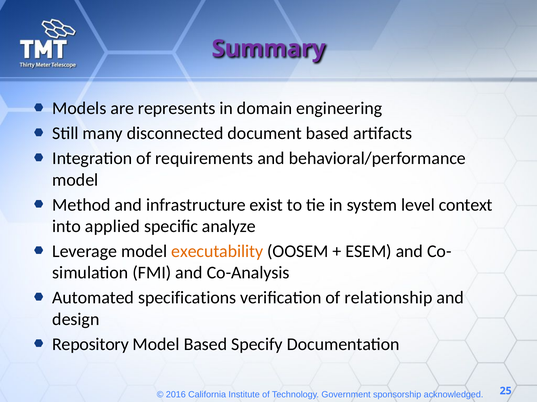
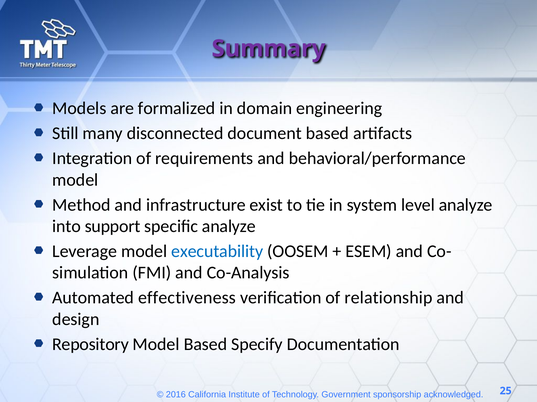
represents: represents -> formalized (177, 109)
level context: context -> analyze (466, 205)
applied: applied -> support (113, 227)
executability colour: orange -> blue (217, 252)
specifications: specifications -> effectiveness (187, 298)
